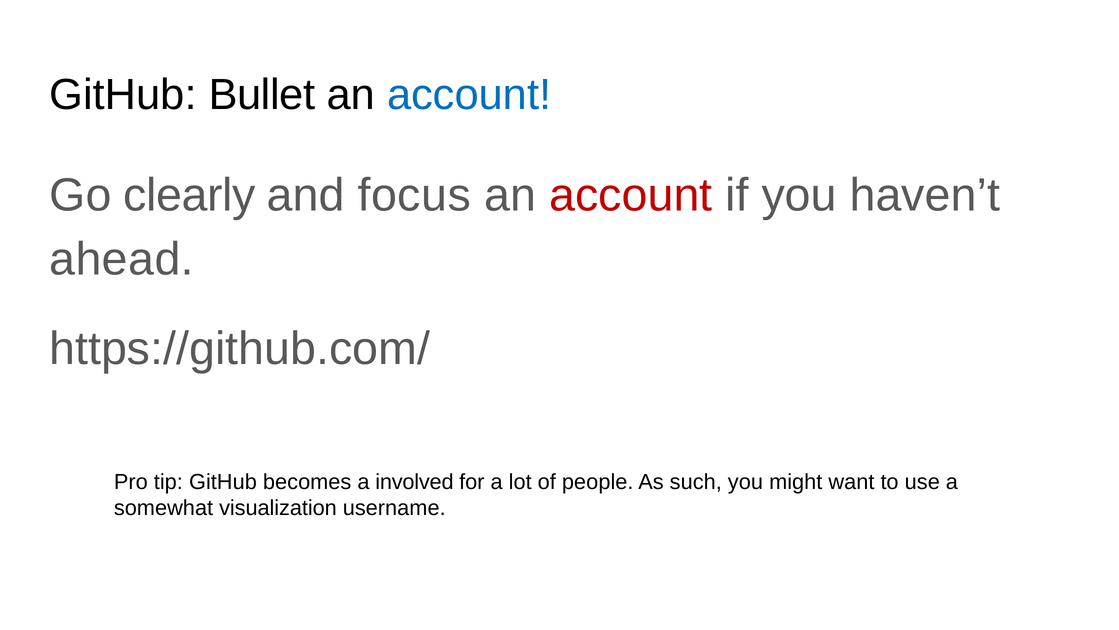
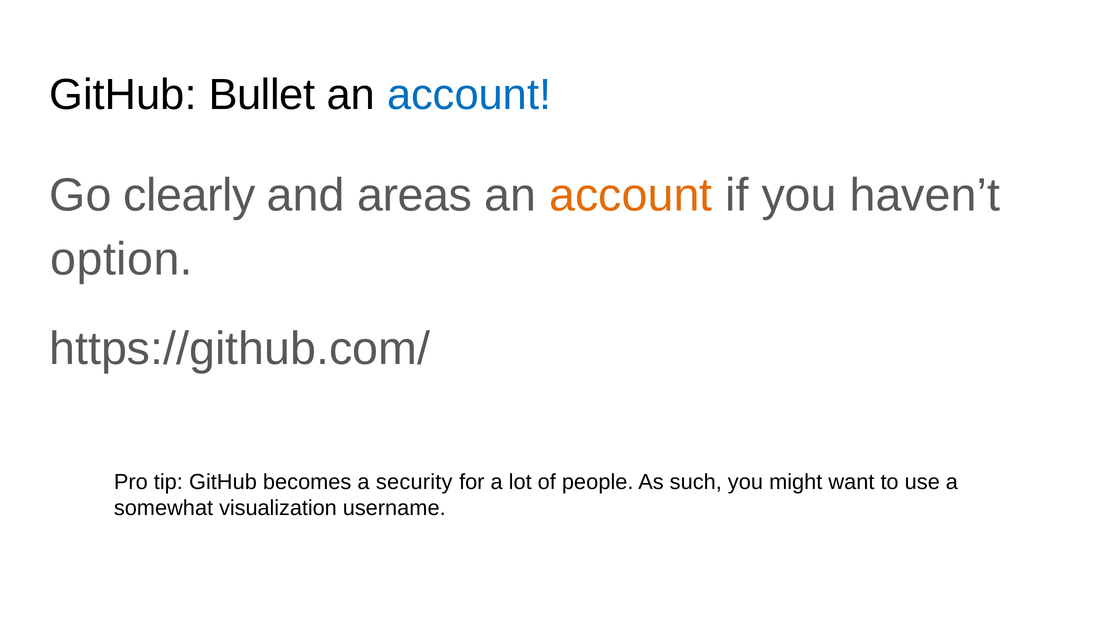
focus: focus -> areas (415, 195)
account colour: red -> orange (631, 195)
ahead: ahead -> option (122, 259)
involved: involved -> security (414, 482)
